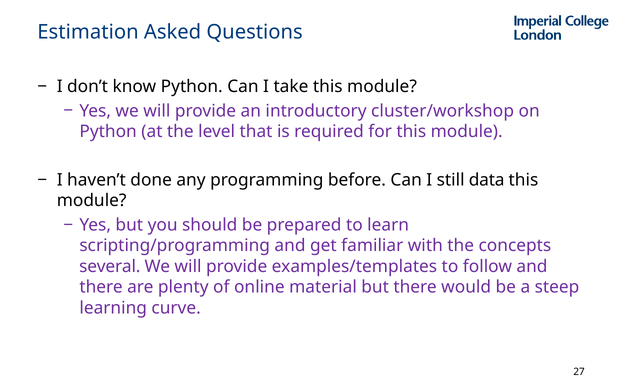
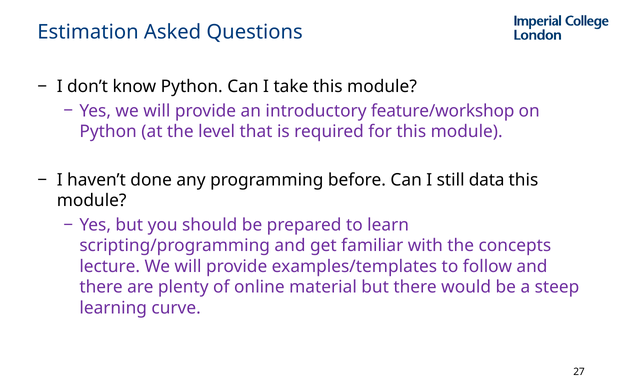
cluster/workshop: cluster/workshop -> feature/workshop (443, 111)
several: several -> lecture (110, 266)
